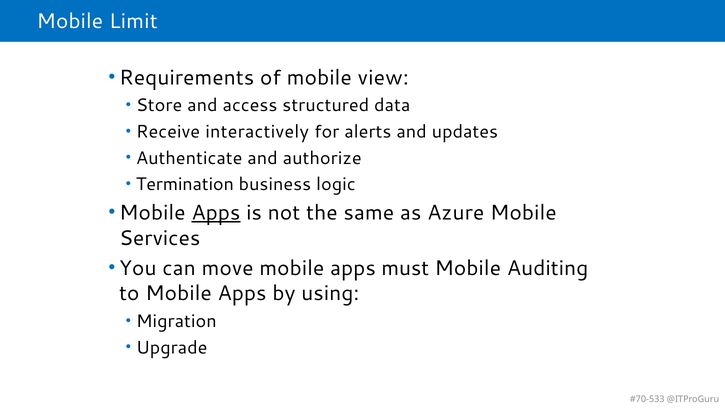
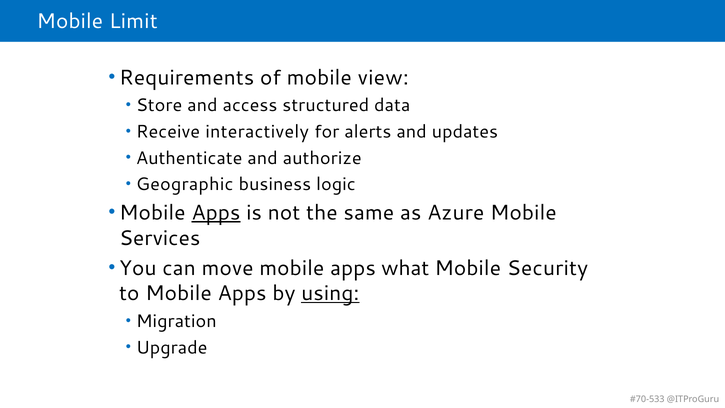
Termination: Termination -> Geographic (185, 184)
must: must -> what (405, 268)
Auditing: Auditing -> Security (547, 268)
using underline: none -> present (330, 293)
